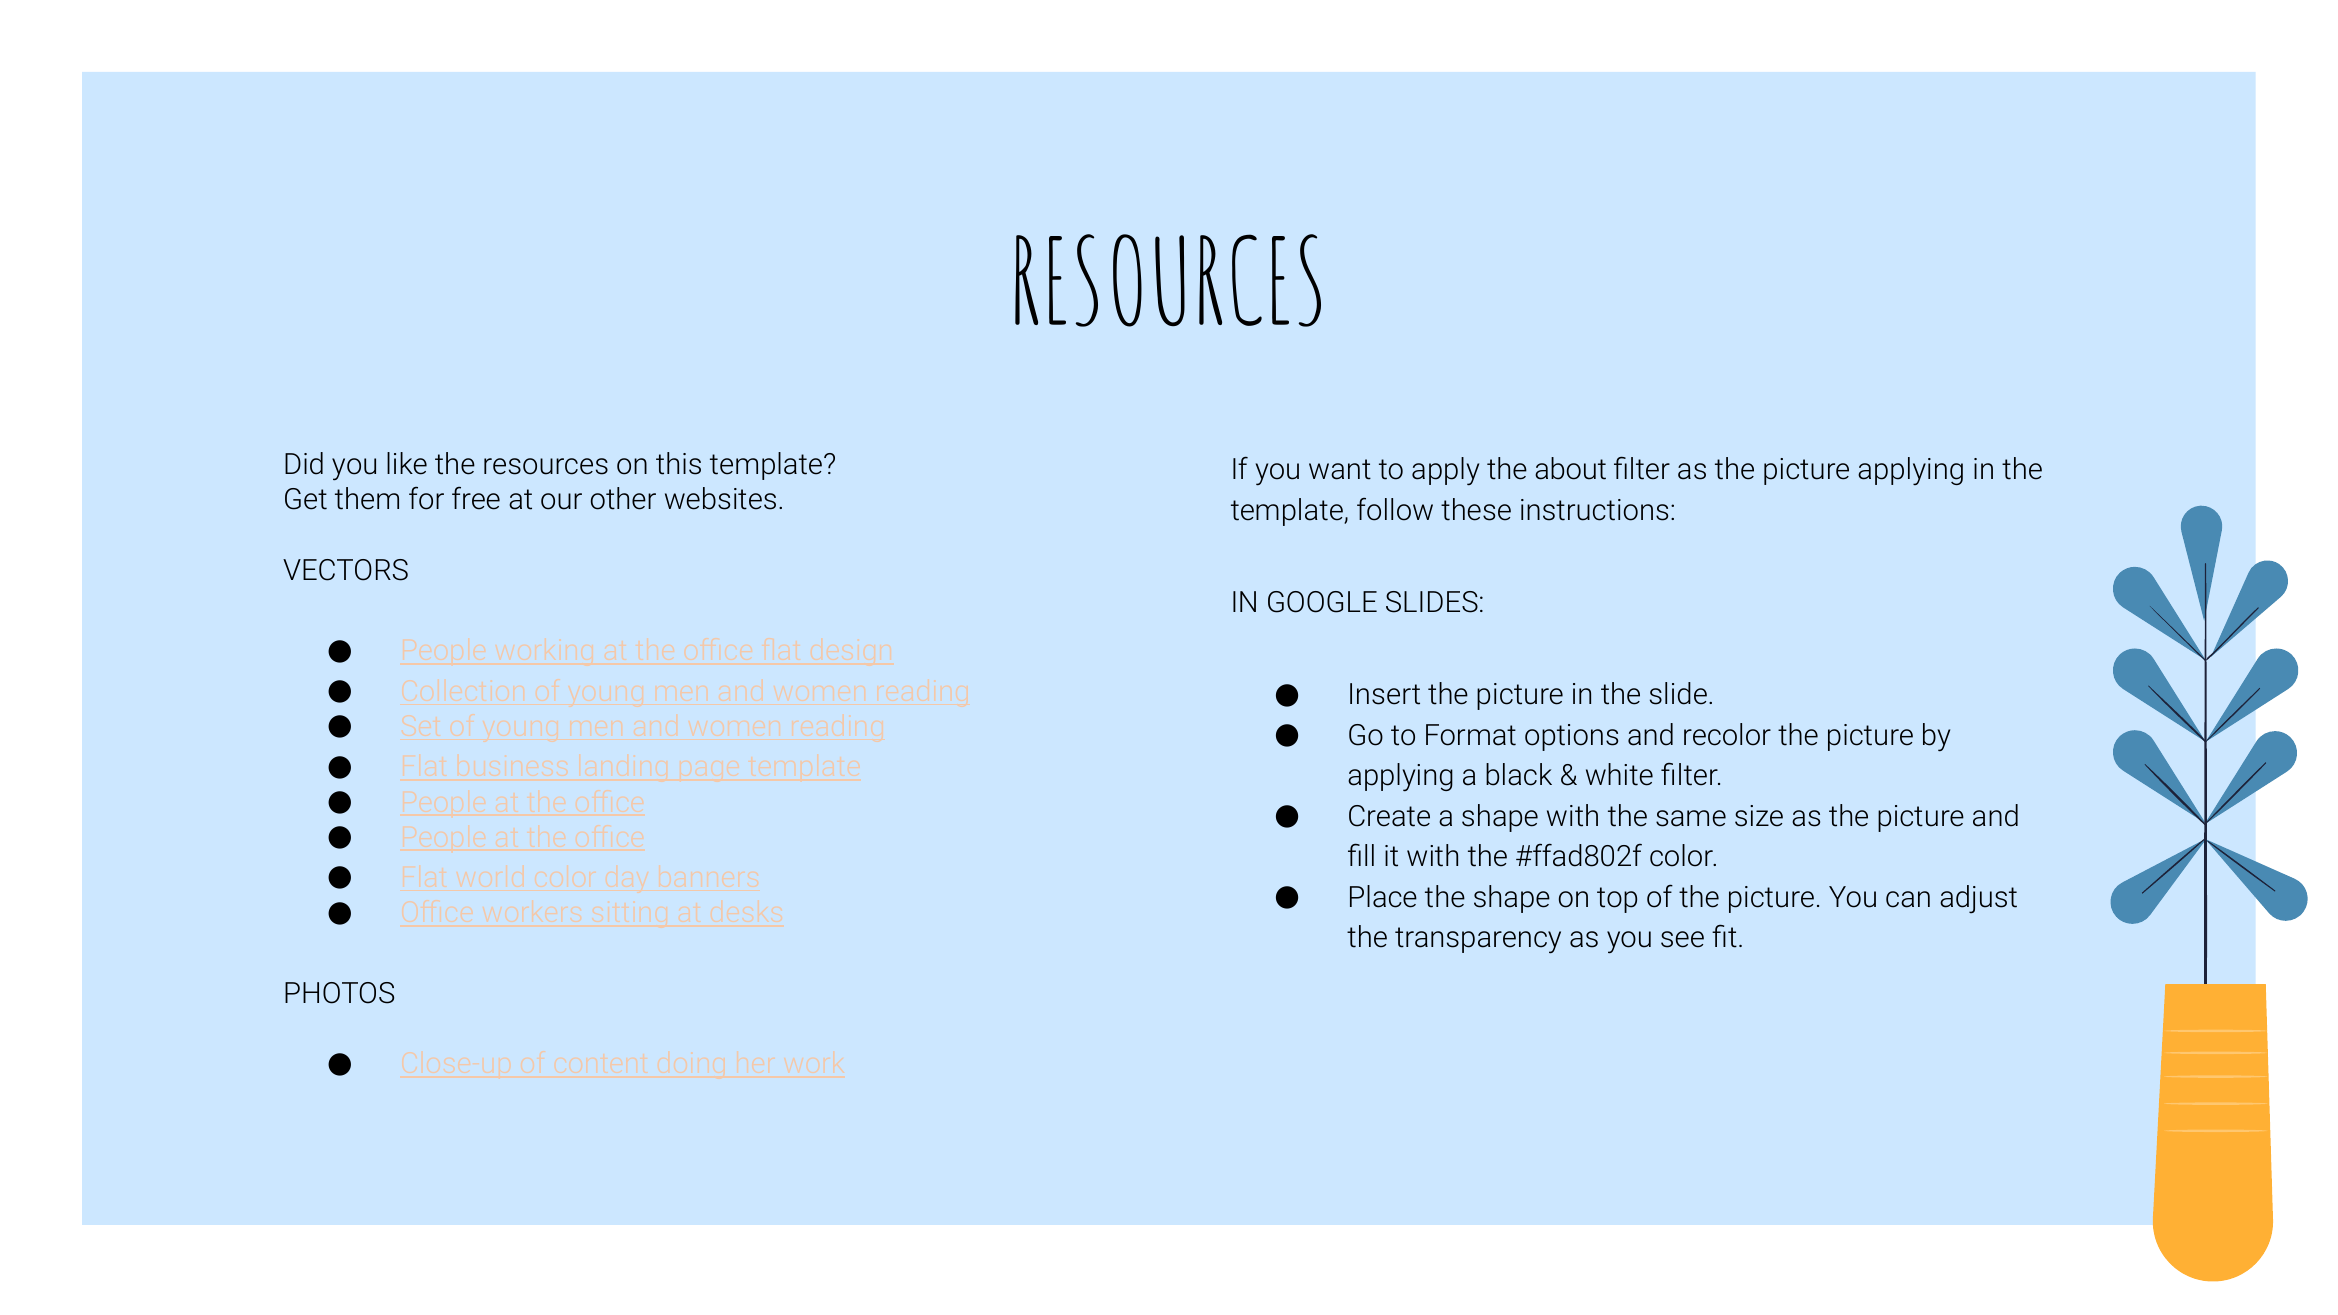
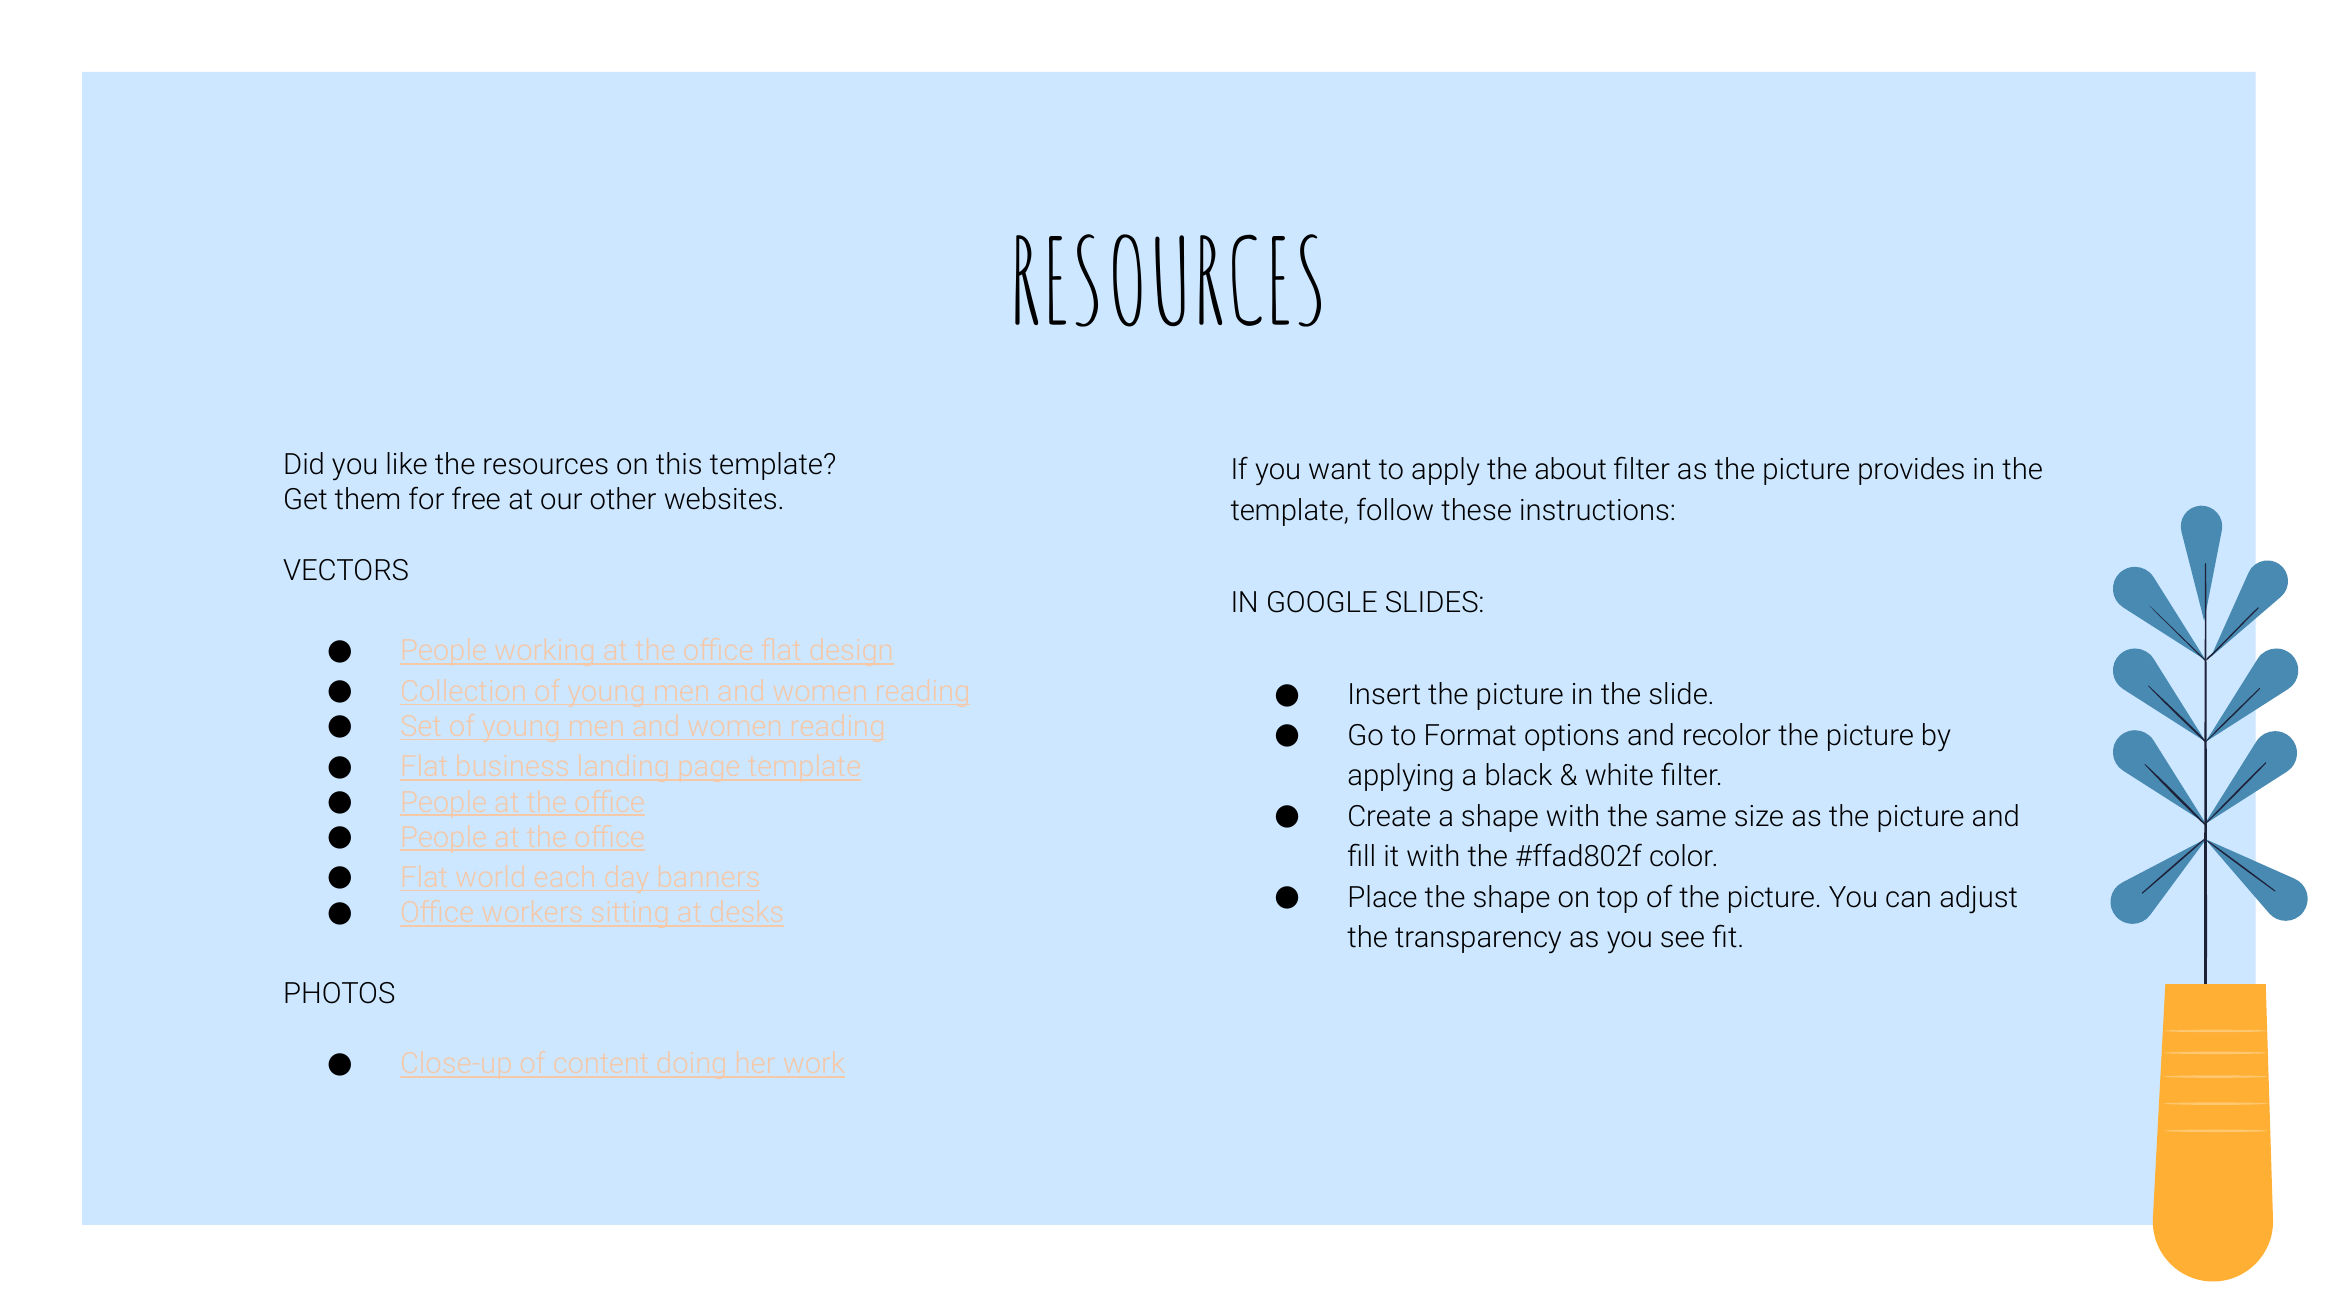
picture applying: applying -> provides (1911, 470)
world color: color -> each (565, 878)
